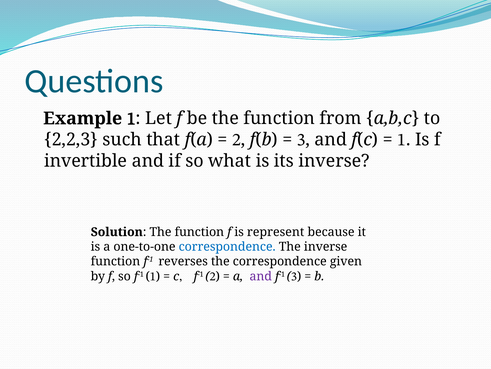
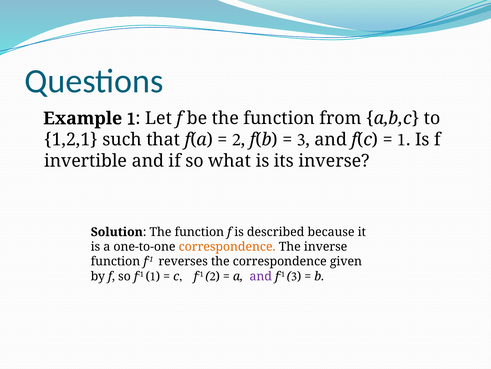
2,2,3: 2,2,3 -> 1,2,1 (71, 139)
represent: represent -> described (276, 232)
correspondence colour: blue -> orange (227, 246)
